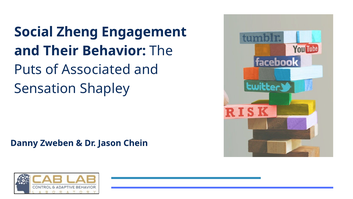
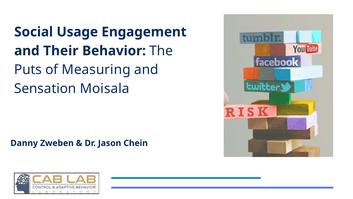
Zheng: Zheng -> Usage (77, 32)
Associated: Associated -> Measuring (96, 70)
Shapley: Shapley -> Moisala (105, 88)
